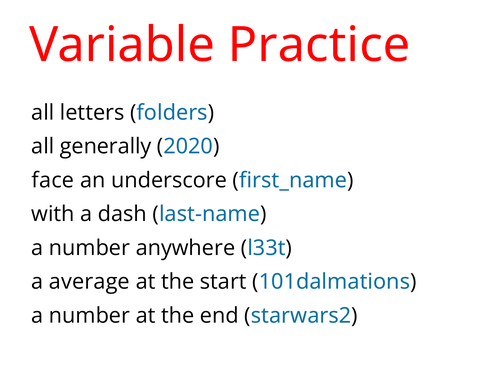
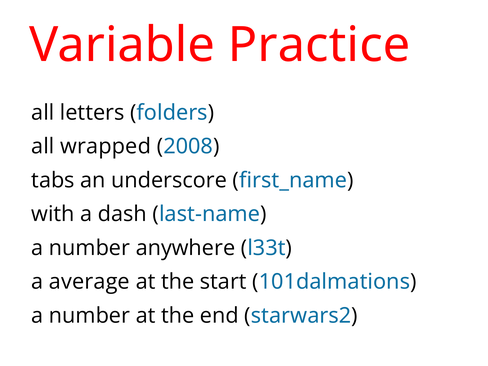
generally: generally -> wrapped (105, 146)
2020: 2020 -> 2008 (188, 146)
face: face -> tabs (53, 180)
